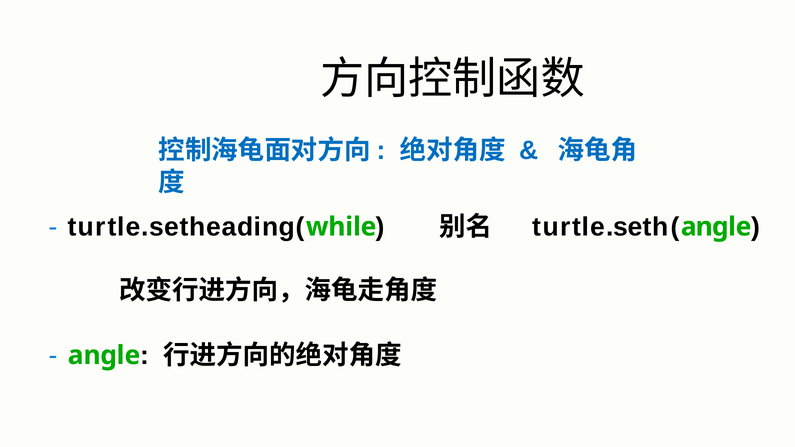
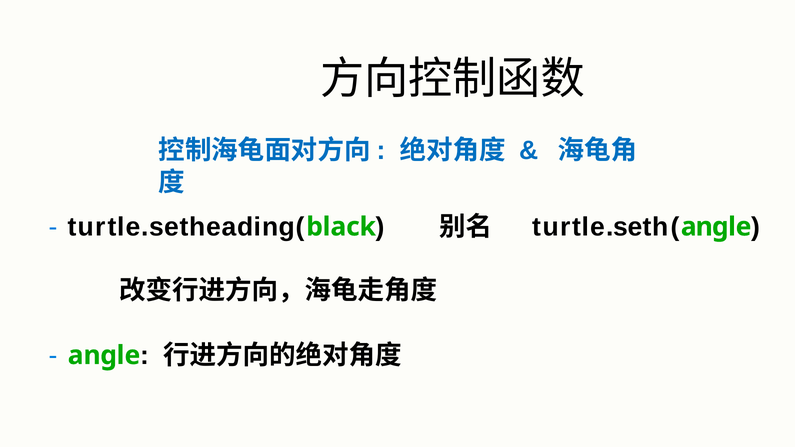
while: while -> black (341, 227)
